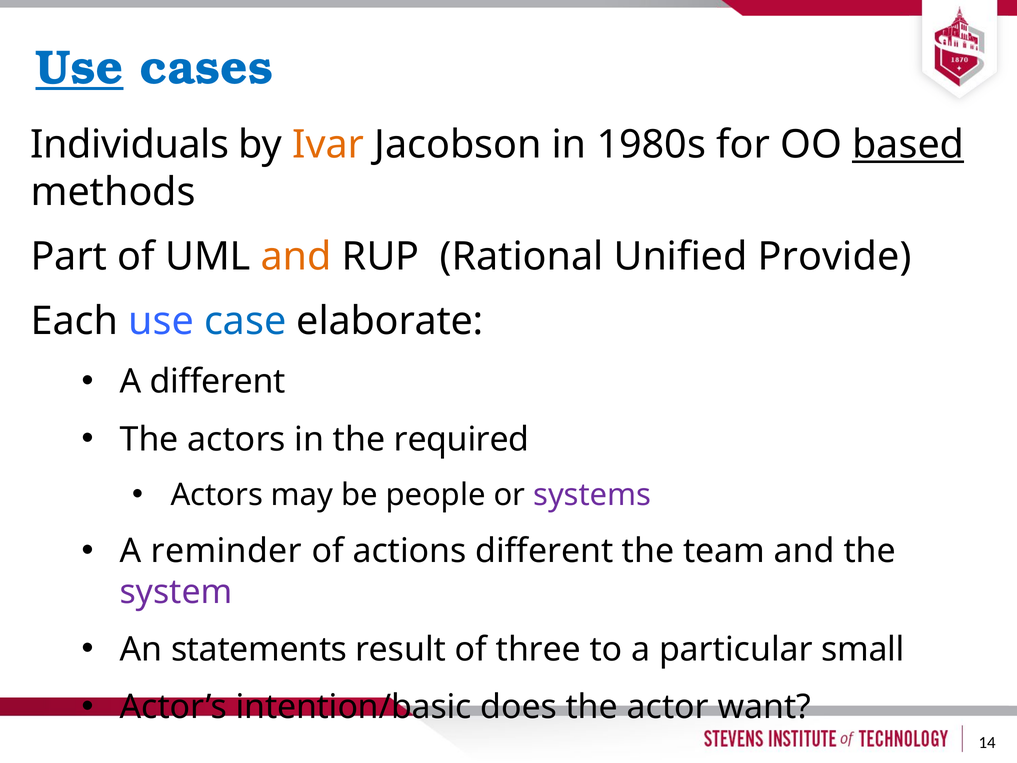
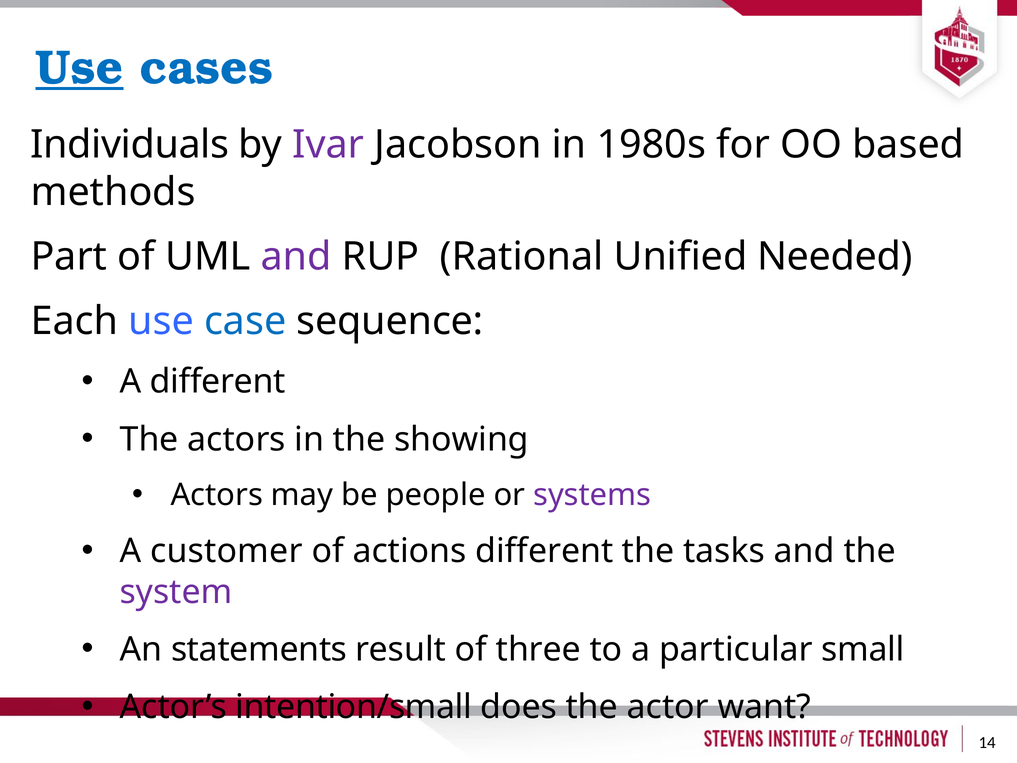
Ivar colour: orange -> purple (328, 145)
based underline: present -> none (908, 145)
and colour: orange -> purple (296, 257)
Provide: Provide -> Needed (835, 257)
elaborate: elaborate -> sequence (390, 321)
required: required -> showing (461, 439)
reminder: reminder -> customer (226, 551)
team: team -> tasks (724, 551)
intention/basic: intention/basic -> intention/small (354, 707)
